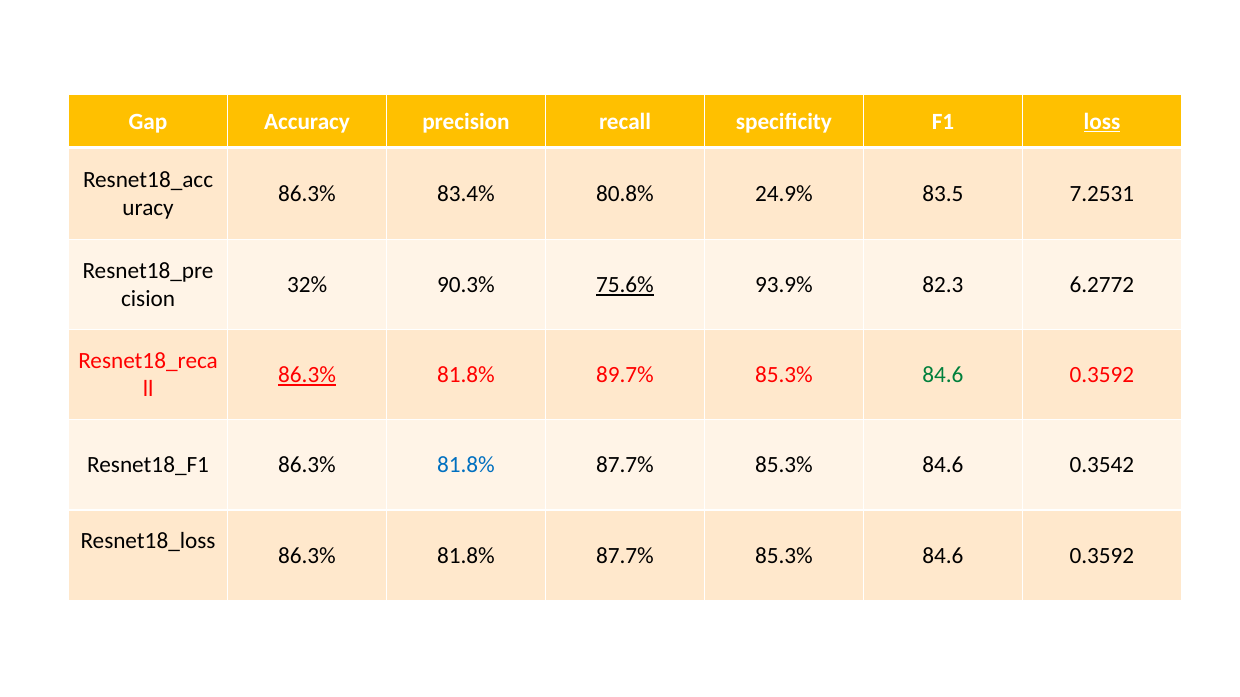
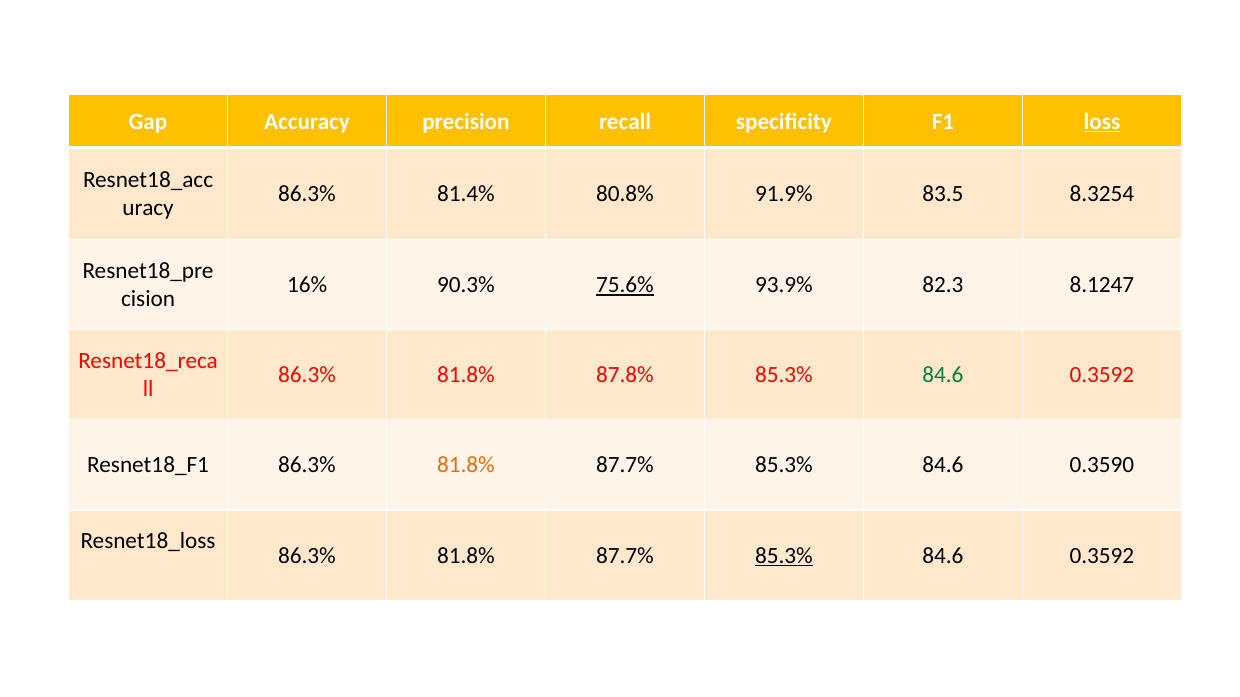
83.4%: 83.4% -> 81.4% (466, 194)
24.9%: 24.9% -> 91.9% (784, 194)
7.2531: 7.2531 -> 8.3254 (1102, 194)
32%: 32% -> 16% (307, 285)
6.2772: 6.2772 -> 8.1247 (1102, 285)
86.3% underline: present -> none (307, 375)
89.7%: 89.7% -> 87.8% (625, 375)
81.8% colour: blue -> orange (466, 466)
0.3542: 0.3542 -> 0.3590 (1102, 466)
85.3% underline: none -> present (784, 556)
